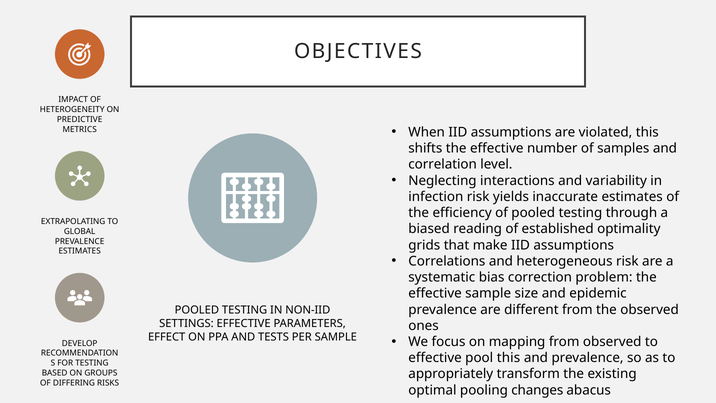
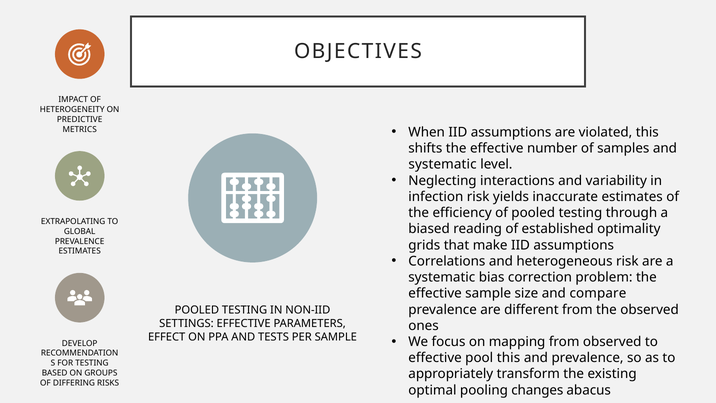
correlation: correlation -> systematic (443, 164)
epidemic: epidemic -> compare (598, 293)
